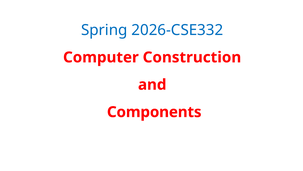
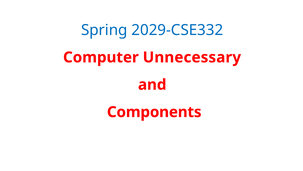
2026-CSE332: 2026-CSE332 -> 2029-CSE332 (177, 30)
Construction: Construction -> Unnecessary (192, 57)
